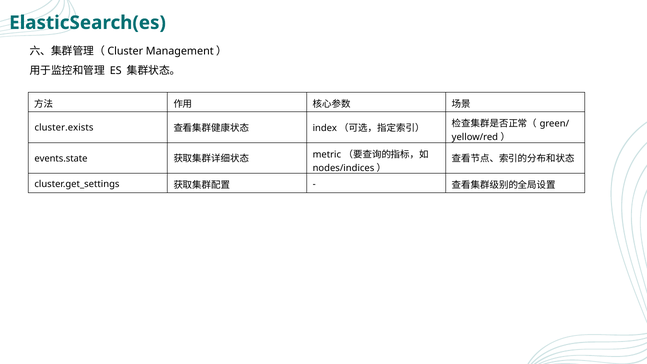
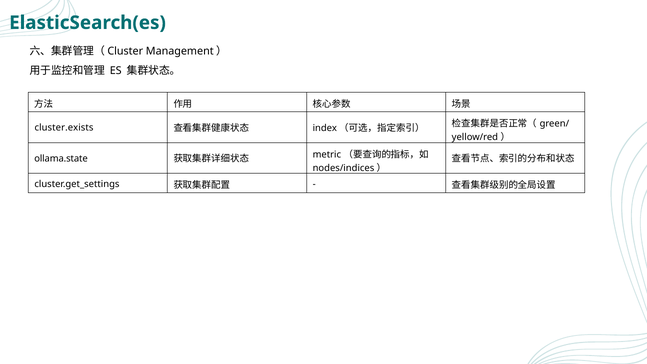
events.state: events.state -> ollama.state (61, 158)
